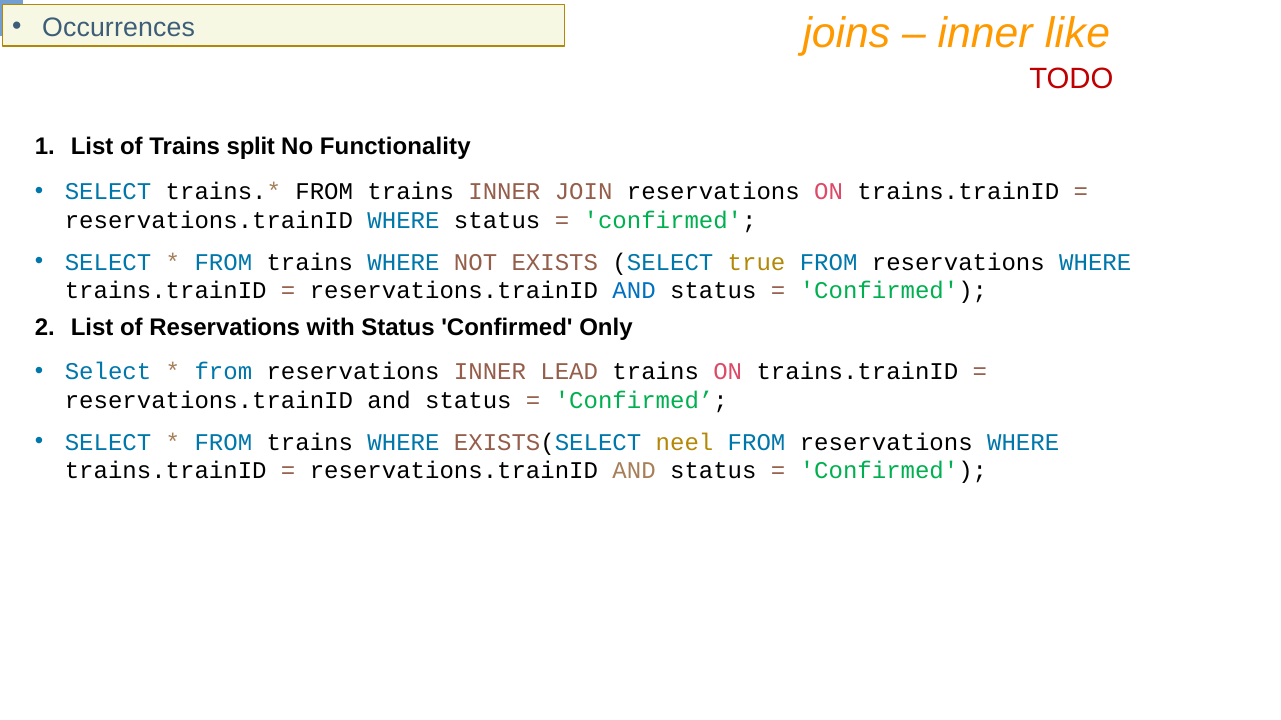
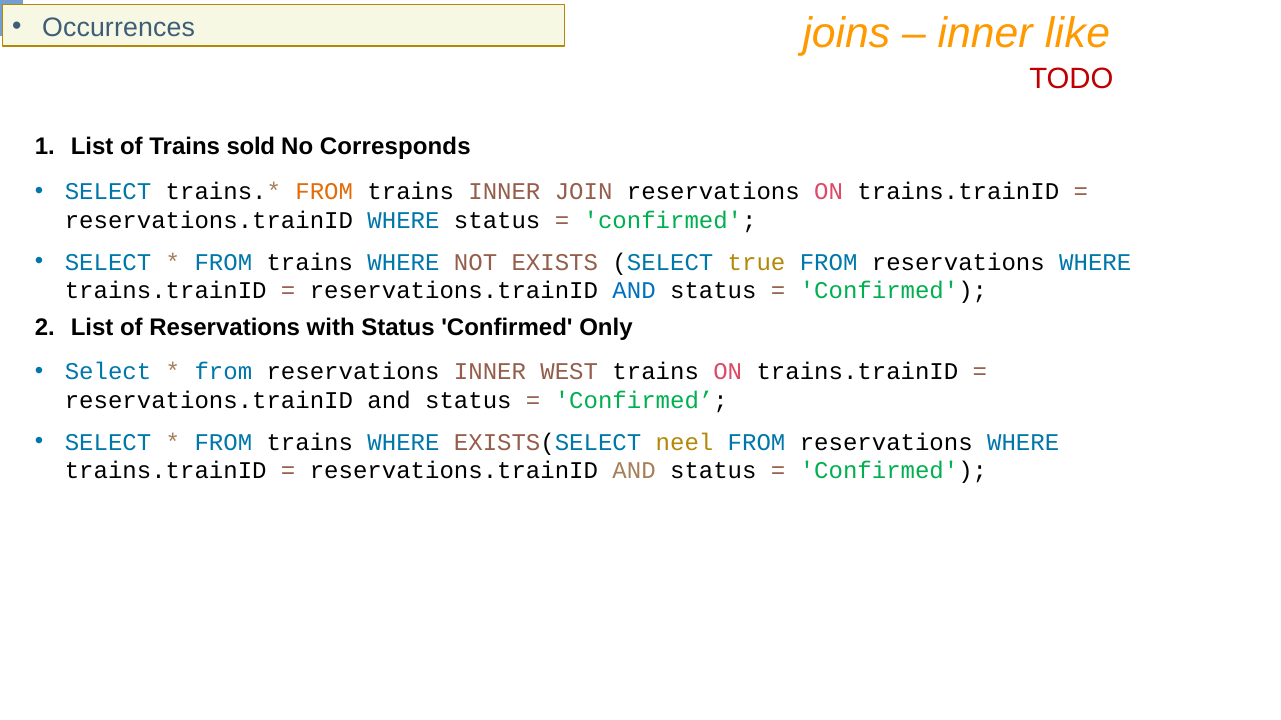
split: split -> sold (251, 147)
Functionality: Functionality -> Corresponds (395, 147)
FROM colour: black -> orange (324, 192)
LEAD: LEAD -> WEST (569, 372)
